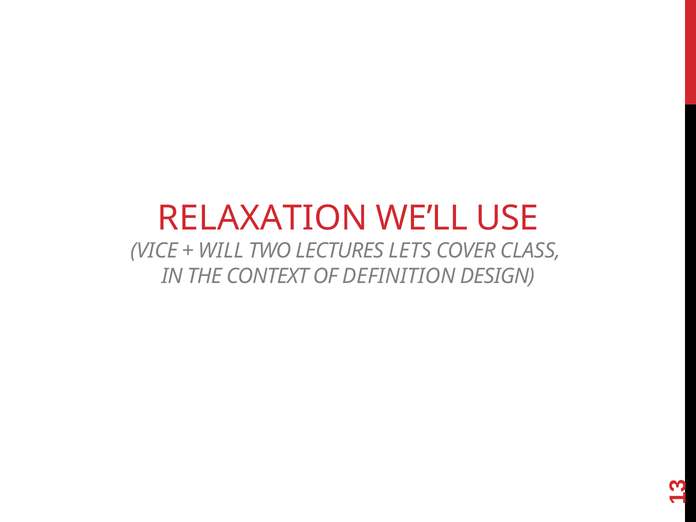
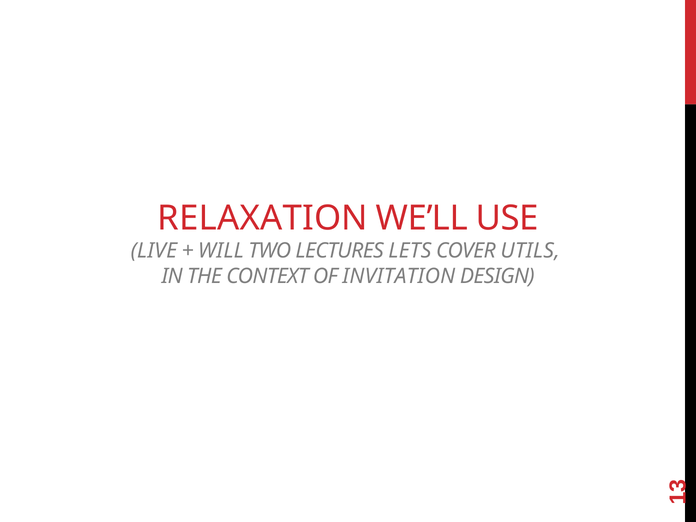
VICE: VICE -> LIVE (154, 251)
CLASS: CLASS -> UTILS (530, 251)
DEFINITION: DEFINITION -> INVITATION (399, 276)
